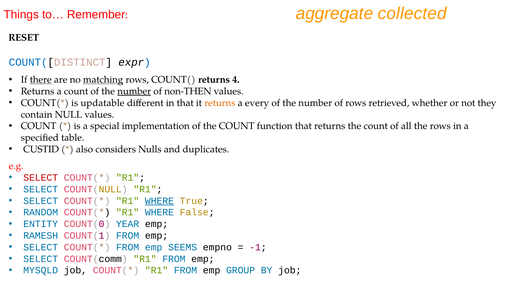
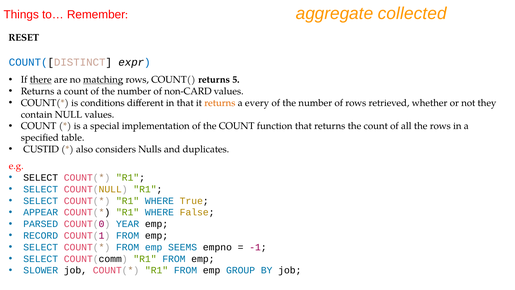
4: 4 -> 5 (236, 80)
number underline: present -> none (134, 91)
non-THEN: non-THEN -> non-CARD (188, 91)
updatable: updatable -> conditions (103, 103)
SELECT colour: red -> black (41, 177)
WHERE underline: present -> none (159, 201)
RANDOM: RANDOM -> APPEAR (41, 212)
ENTITY: ENTITY -> PARSED (41, 224)
RAMESH: RAMESH -> RECORD (41, 235)
MYSQLD: MYSQLD -> SLOWER (41, 270)
